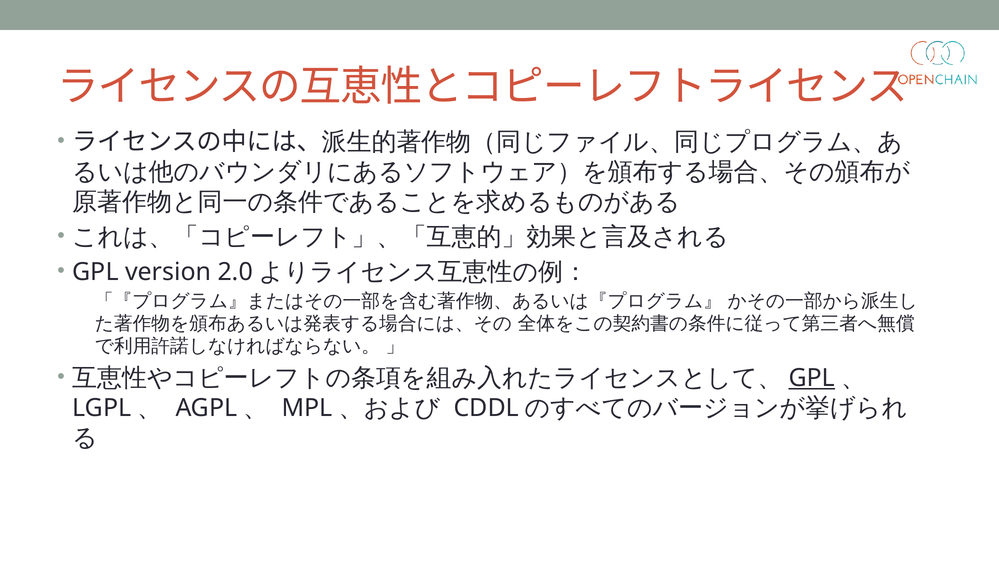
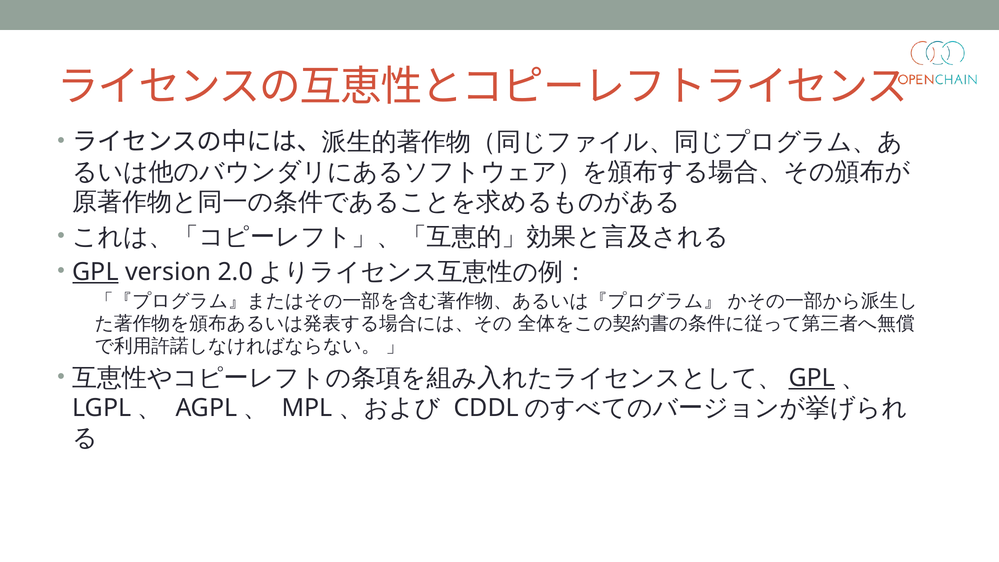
GPL underline: none -> present (96, 272)
